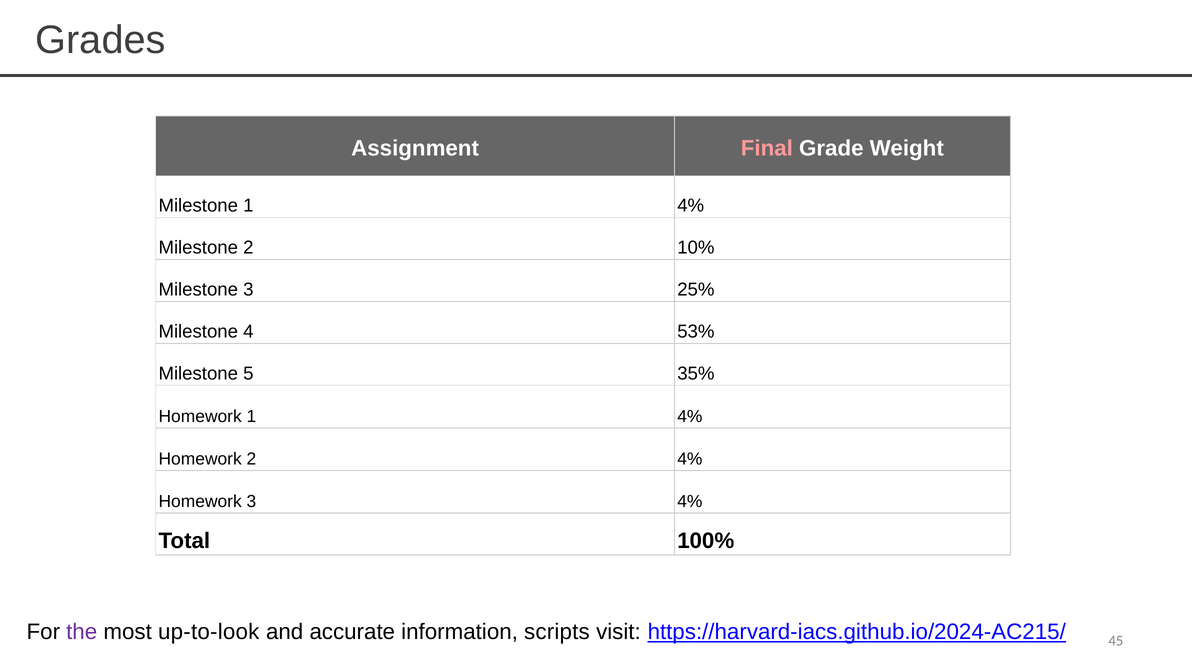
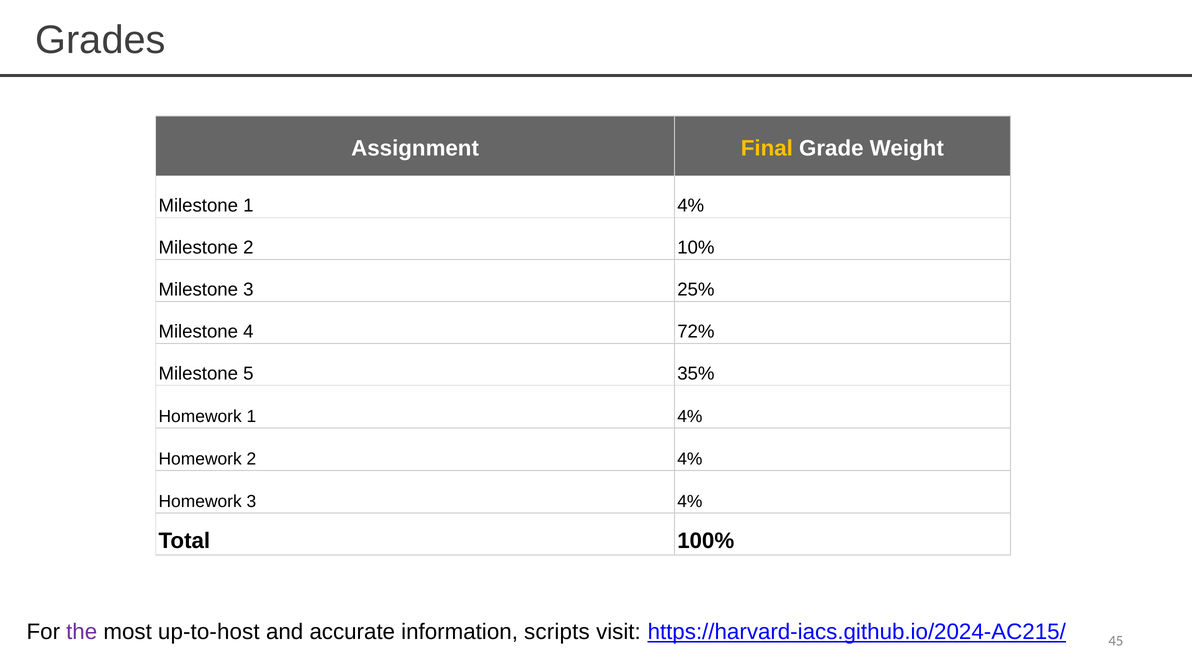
Final colour: pink -> yellow (767, 148)
53%: 53% -> 72% (696, 331)
up-to-look: up-to-look -> up-to-host (209, 631)
